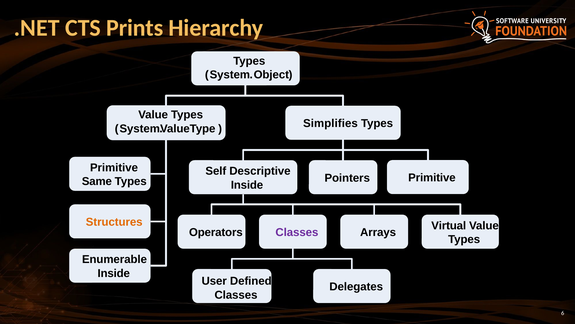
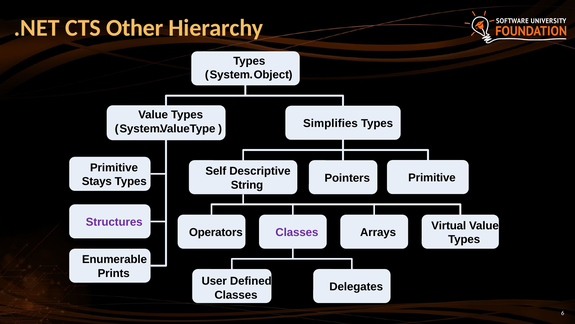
Prints: Prints -> Other (135, 28)
Same: Same -> Stays (97, 181)
Inside: Inside -> String (247, 185)
Structures colour: orange -> purple (114, 222)
Inside: Inside -> Prints (114, 273)
